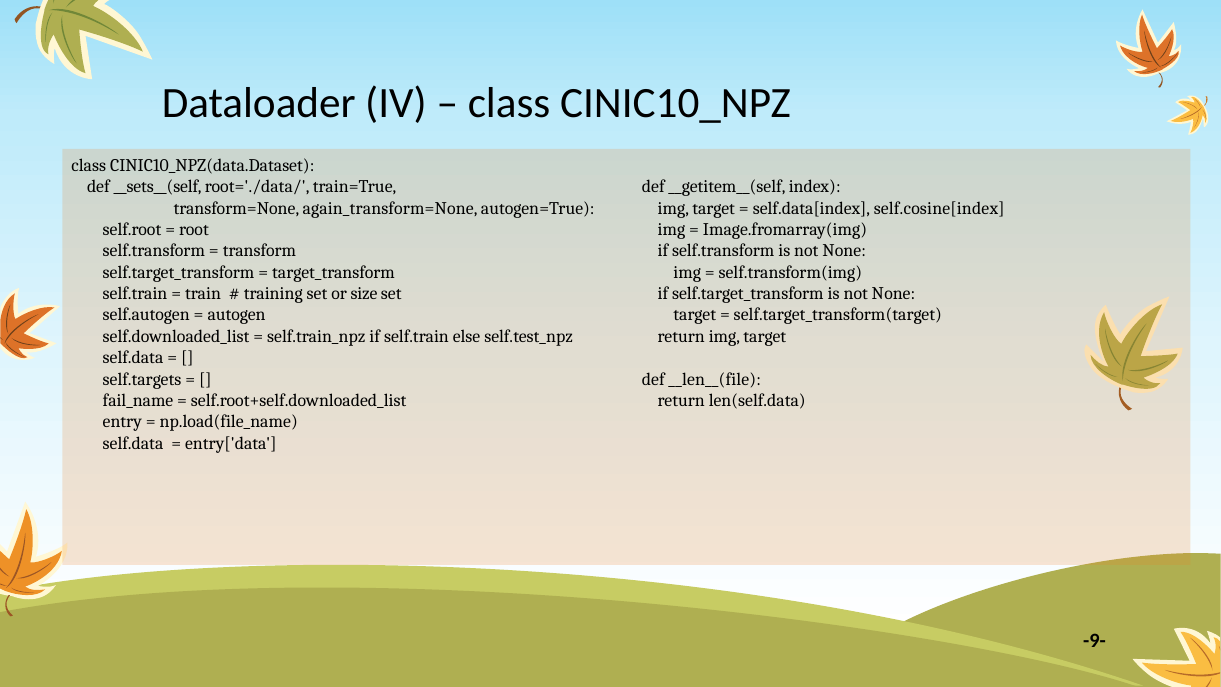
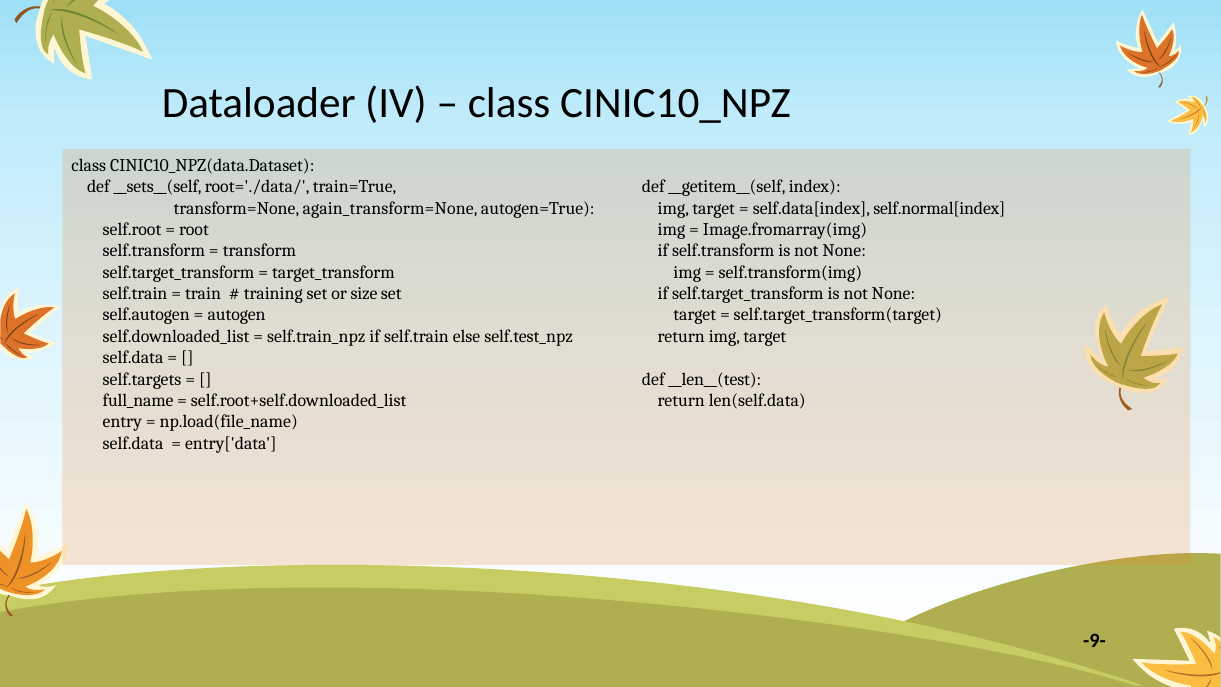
self.cosine[index: self.cosine[index -> self.normal[index (939, 208)
__len__(file: __len__(file -> __len__(test (715, 379)
fail_name: fail_name -> full_name (138, 401)
